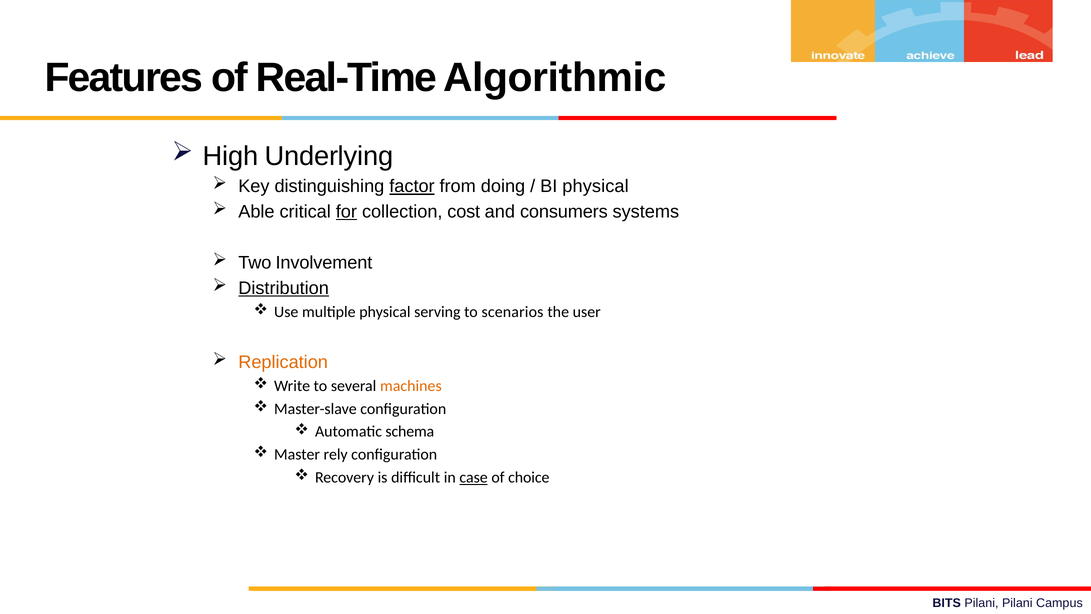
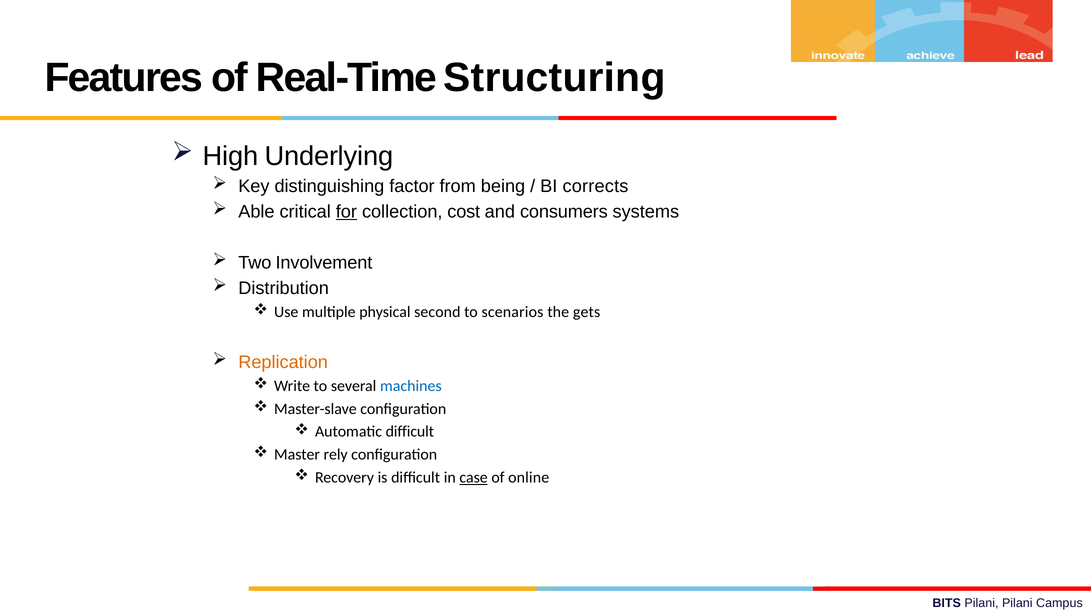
Algorithmic: Algorithmic -> Structuring (554, 78)
factor underline: present -> none (412, 186)
doing: doing -> being (503, 186)
BI physical: physical -> corrects (596, 186)
Distribution underline: present -> none (284, 288)
serving: serving -> second (437, 312)
user: user -> gets (587, 312)
machines colour: orange -> blue (411, 386)
Automatic schema: schema -> difficult (410, 431)
choice: choice -> online (529, 477)
